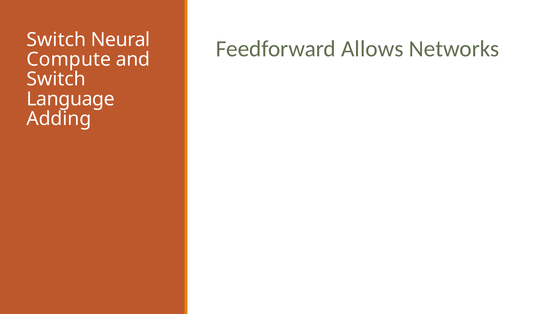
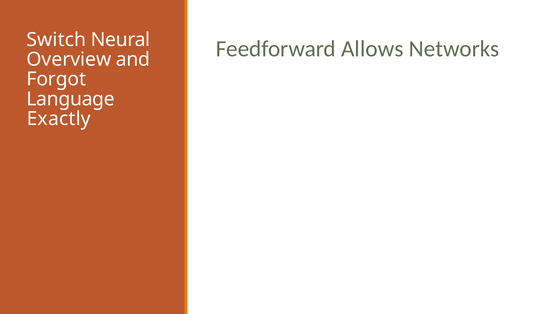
Compute: Compute -> Overview (69, 59)
Switch: Switch -> Forgot (56, 79)
Adding: Adding -> Exactly (59, 118)
